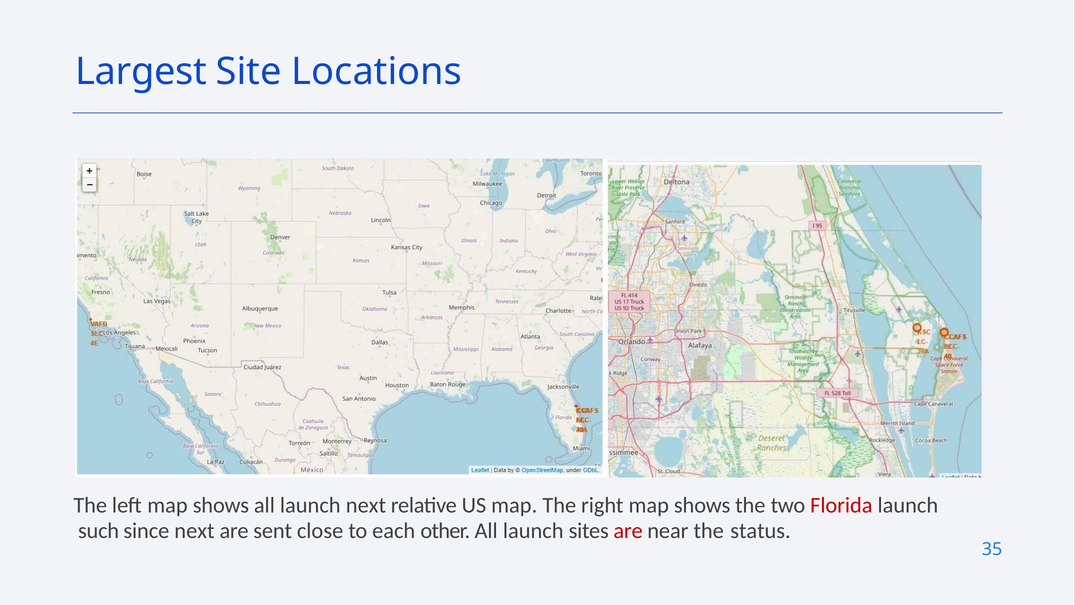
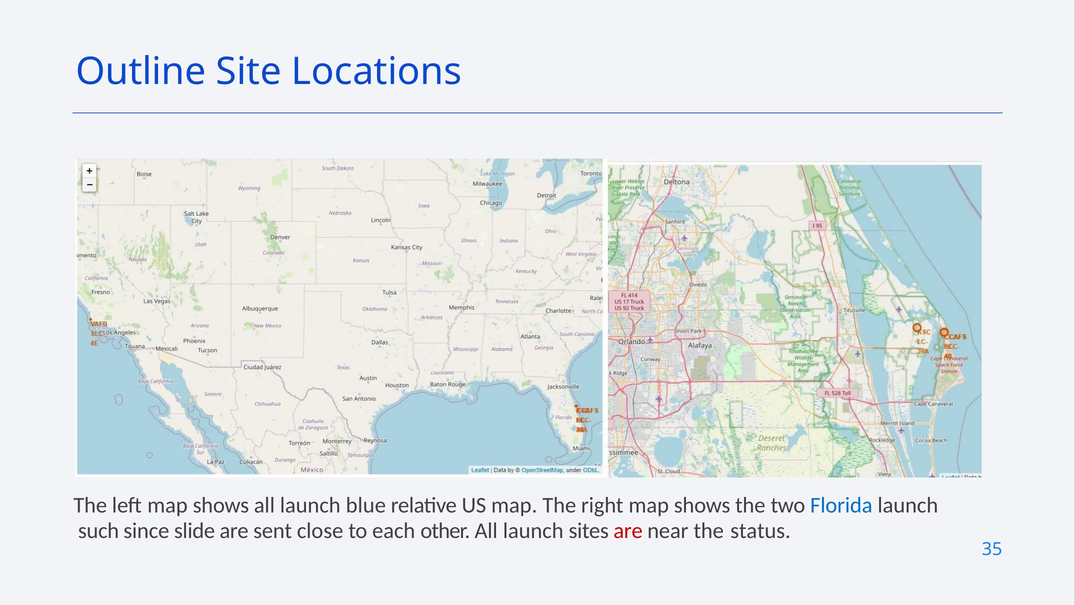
Largest: Largest -> Outline (141, 72)
launch next: next -> blue (366, 505)
Florida colour: red -> blue (841, 505)
since next: next -> slide (195, 531)
